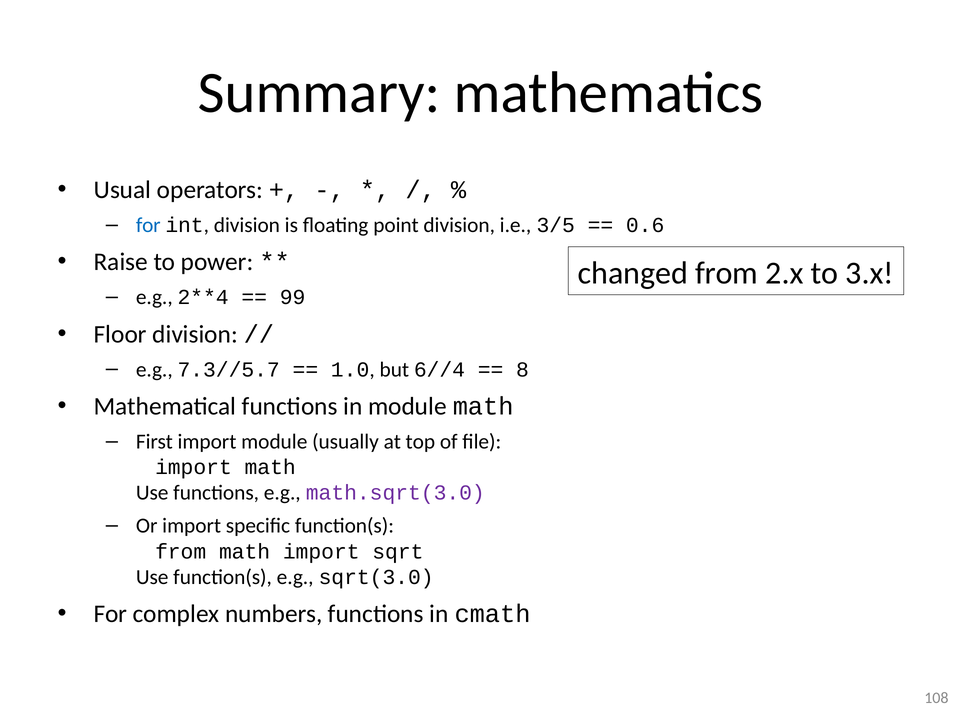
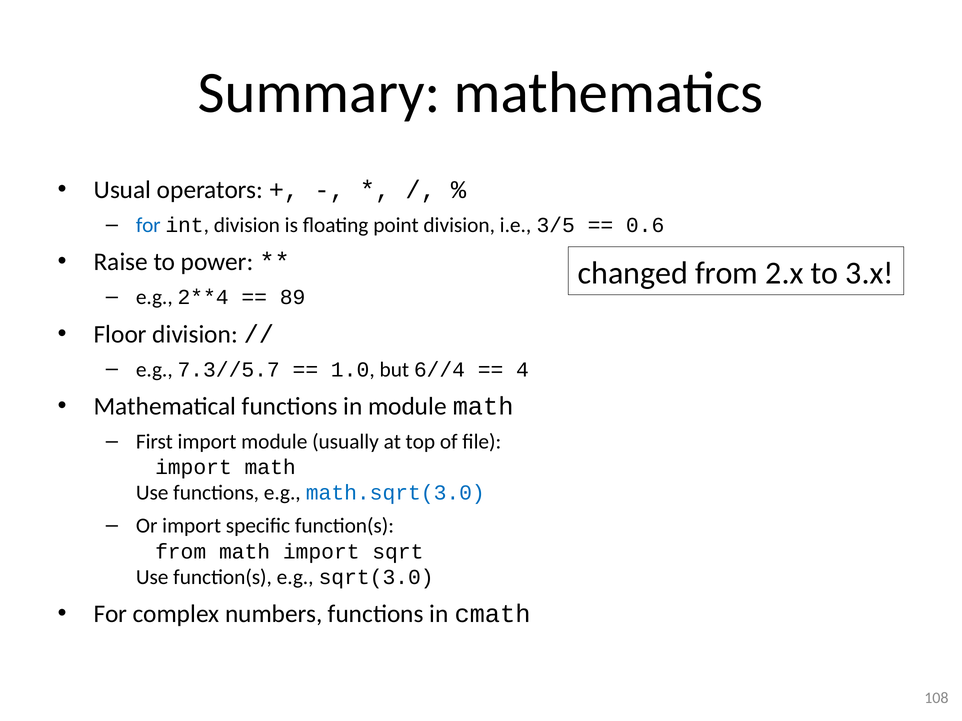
99: 99 -> 89 (293, 298)
8: 8 -> 4 (523, 370)
math.sqrt(3.0 colour: purple -> blue (395, 493)
